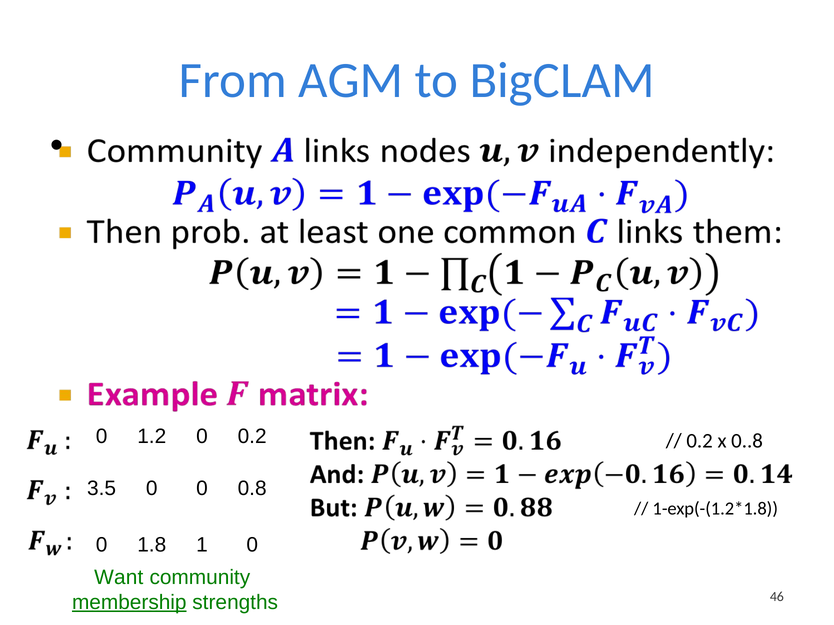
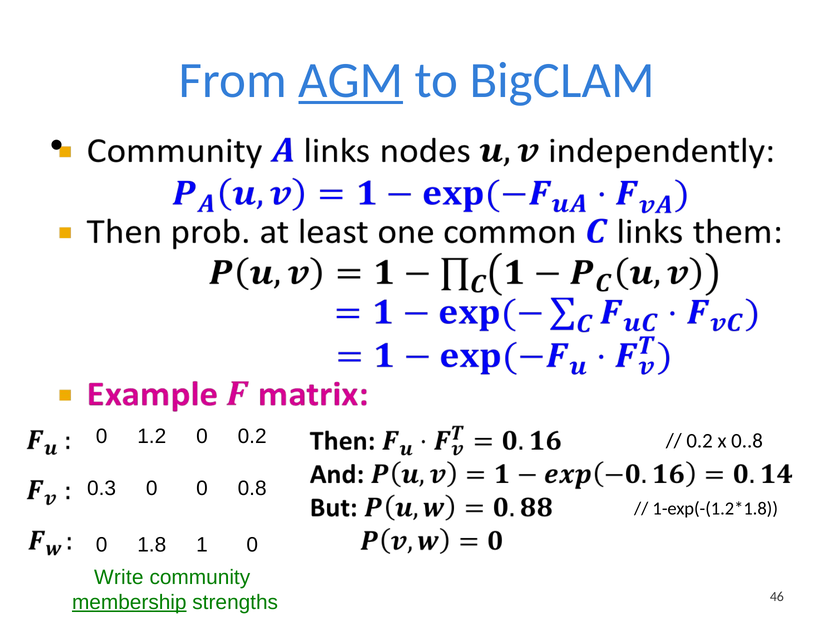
AGM underline: none -> present (351, 81)
3.5: 3.5 -> 0.3 (102, 489)
Want: Want -> Write (119, 578)
